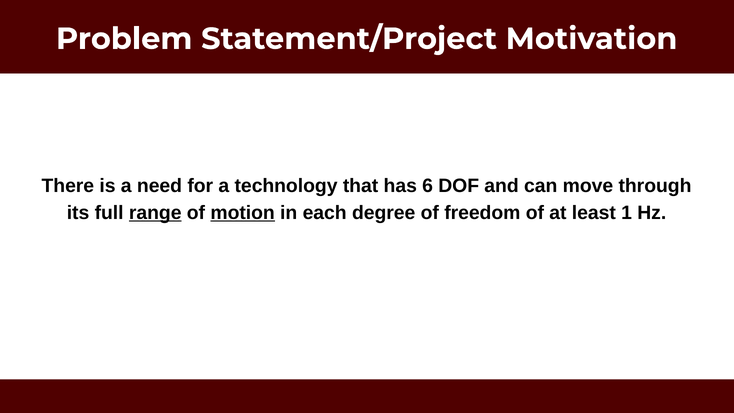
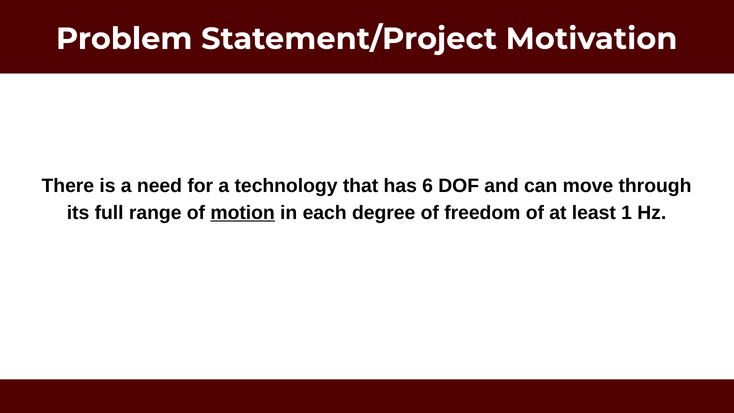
range underline: present -> none (155, 213)
